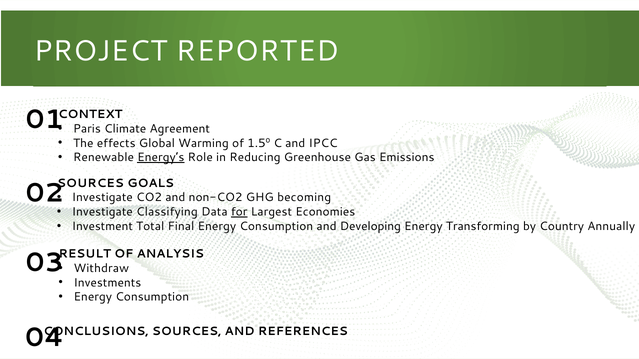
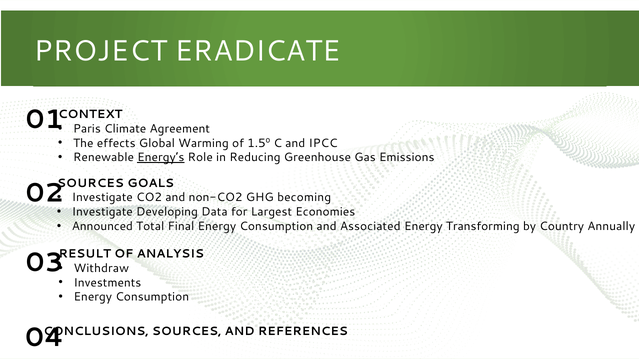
REPORTED: REPORTED -> ERADICATE (258, 51)
Classifying: Classifying -> Developing (167, 212)
for underline: present -> none (239, 212)
Investment: Investment -> Announced (102, 227)
Developing: Developing -> Associated (370, 227)
